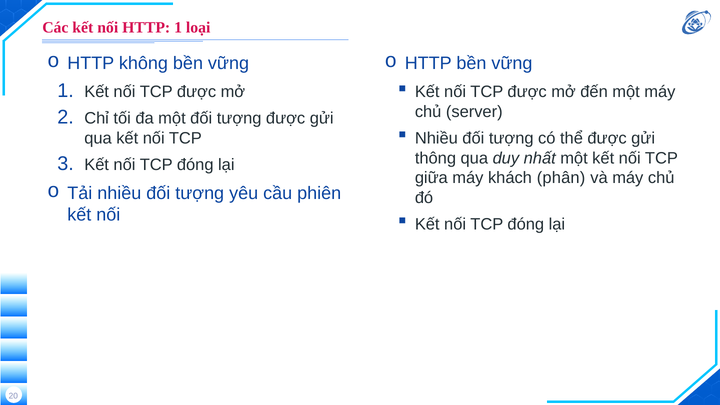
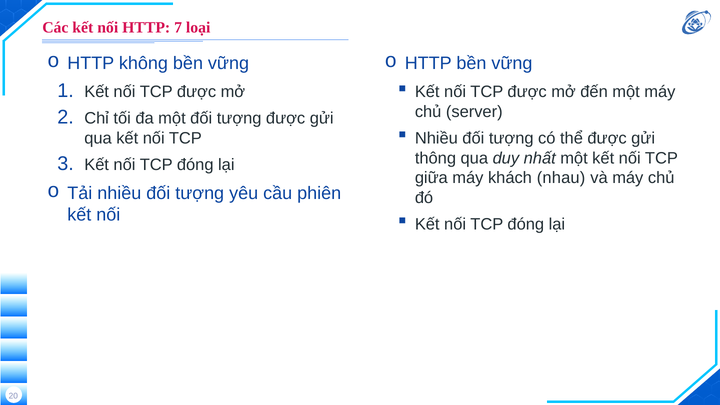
HTTP 1: 1 -> 7 (178, 27)
phân: phân -> nhau (561, 178)
